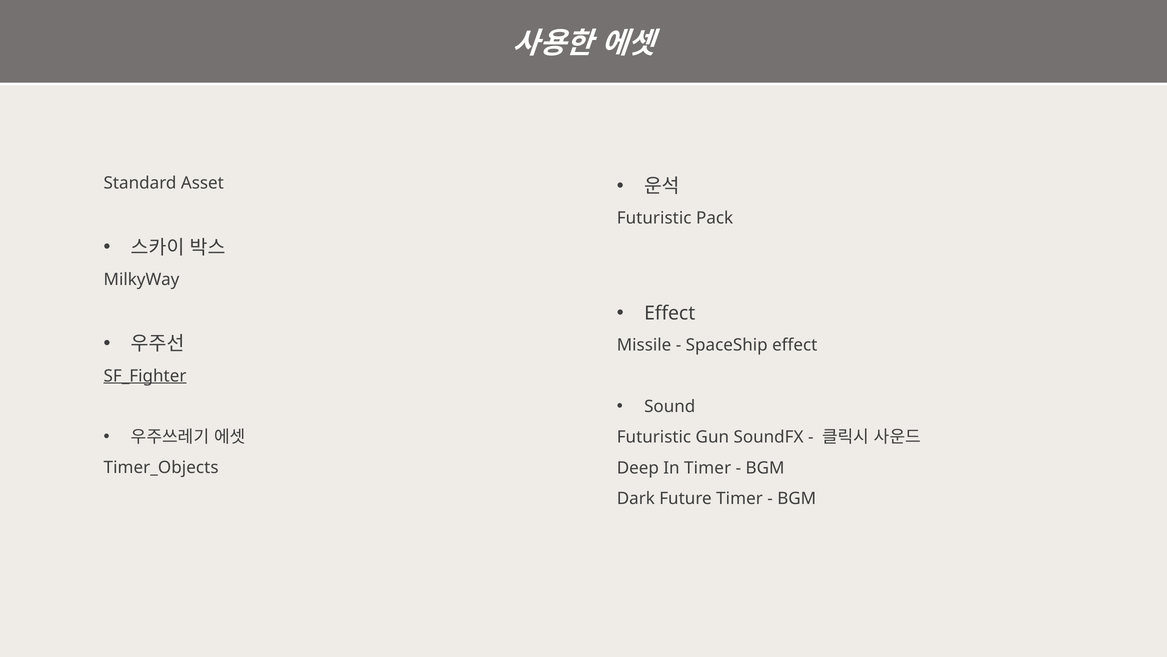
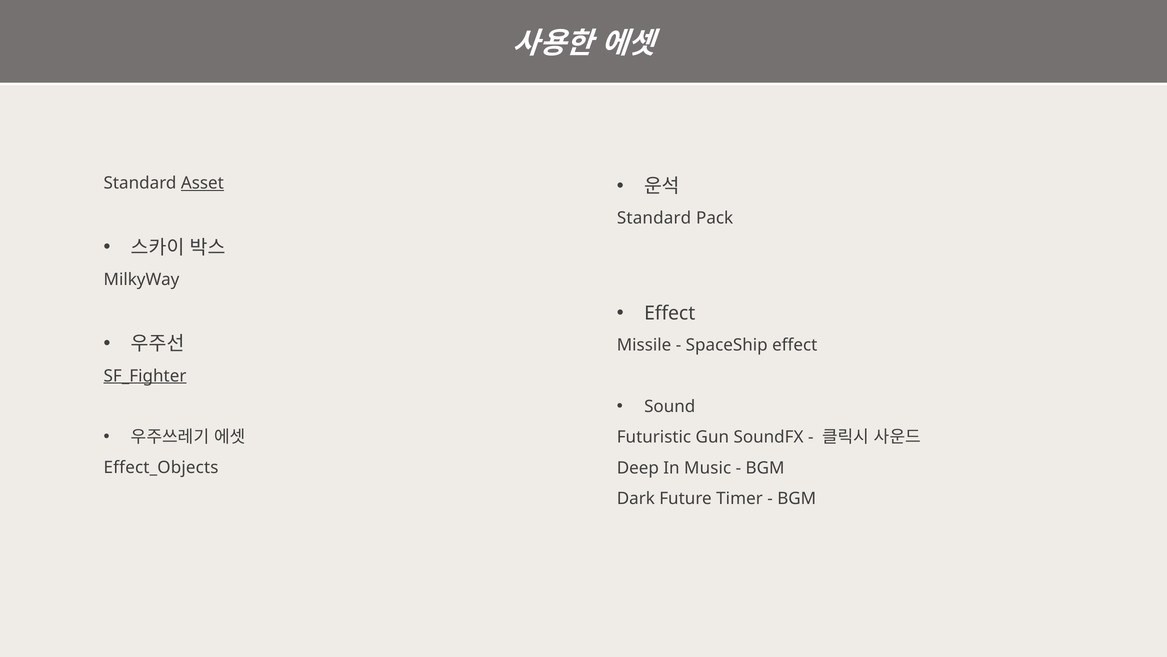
Asset underline: none -> present (202, 183)
Futuristic: Futuristic -> Standard (654, 218)
Timer_Objects: Timer_Objects -> Effect_Objects (161, 467)
In Timer: Timer -> Music (708, 467)
